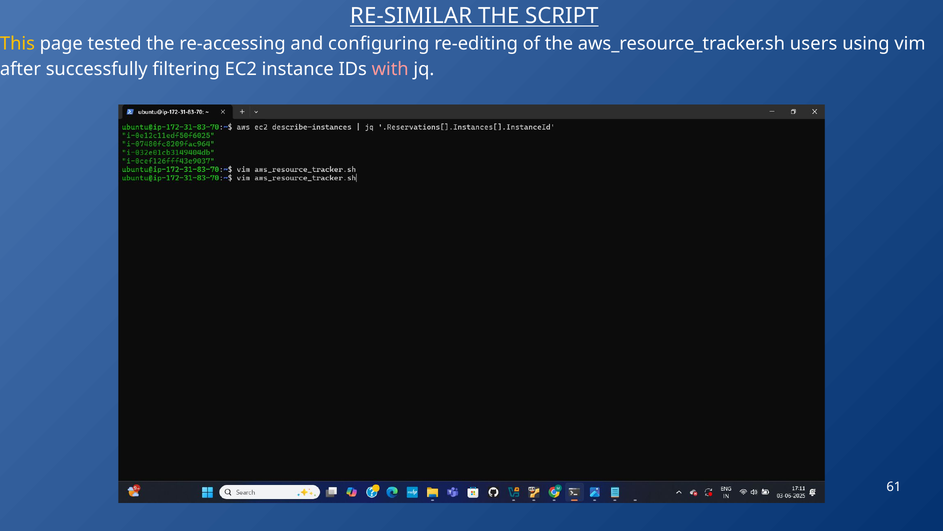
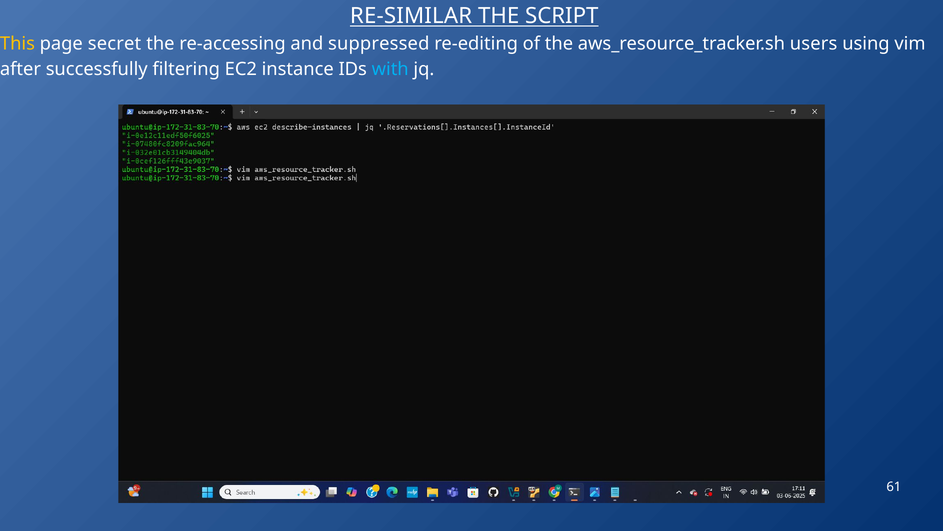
tested: tested -> secret (114, 44)
configuring: configuring -> suppressed (379, 44)
with colour: pink -> light blue (390, 69)
